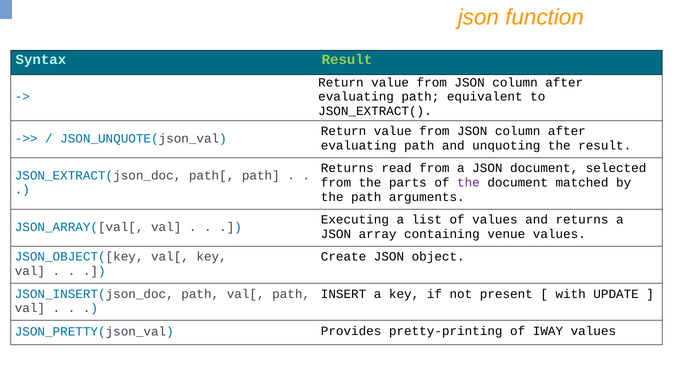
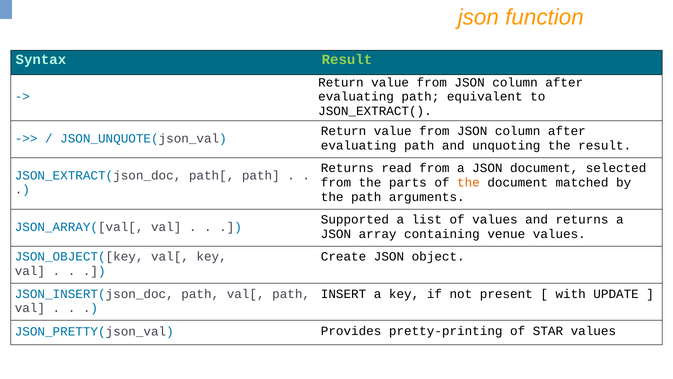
the colour: purple -> orange (468, 182)
Executing: Executing -> Supported (355, 219)
IWAY: IWAY -> STAR (548, 331)
